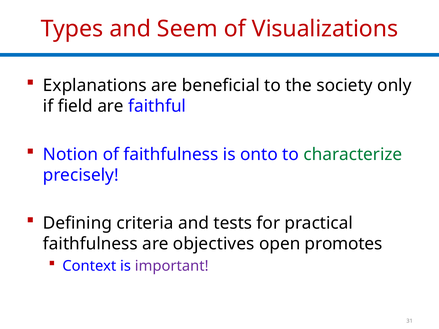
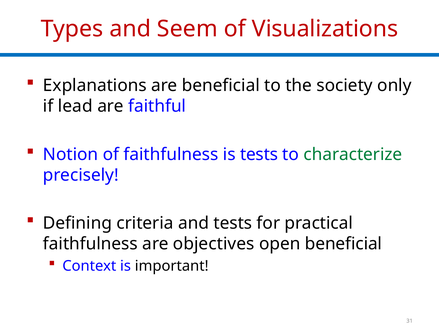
field: field -> lead (75, 106)
is onto: onto -> tests (259, 155)
open promotes: promotes -> beneficial (343, 244)
important colour: purple -> black (172, 266)
